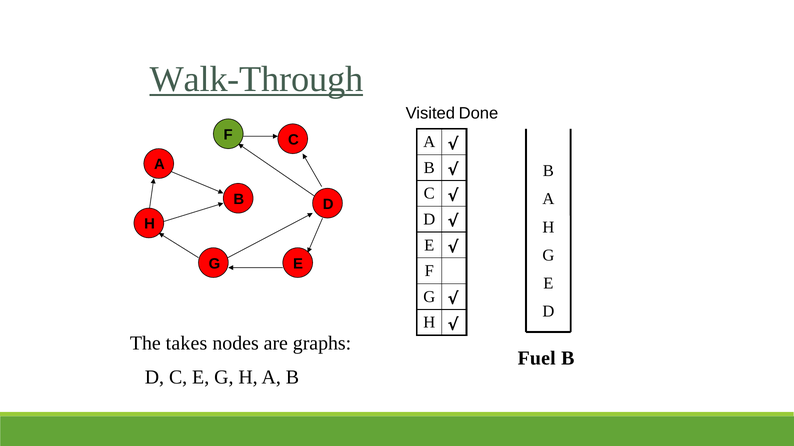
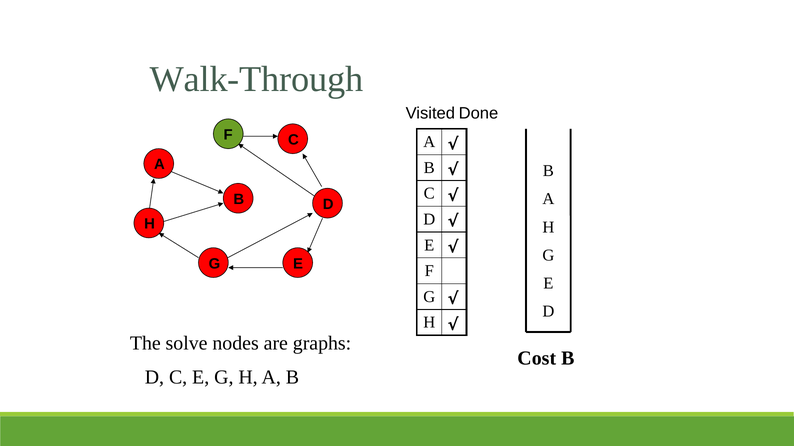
Walk-Through underline: present -> none (256, 79)
takes: takes -> solve (187, 344)
Fuel: Fuel -> Cost (537, 359)
